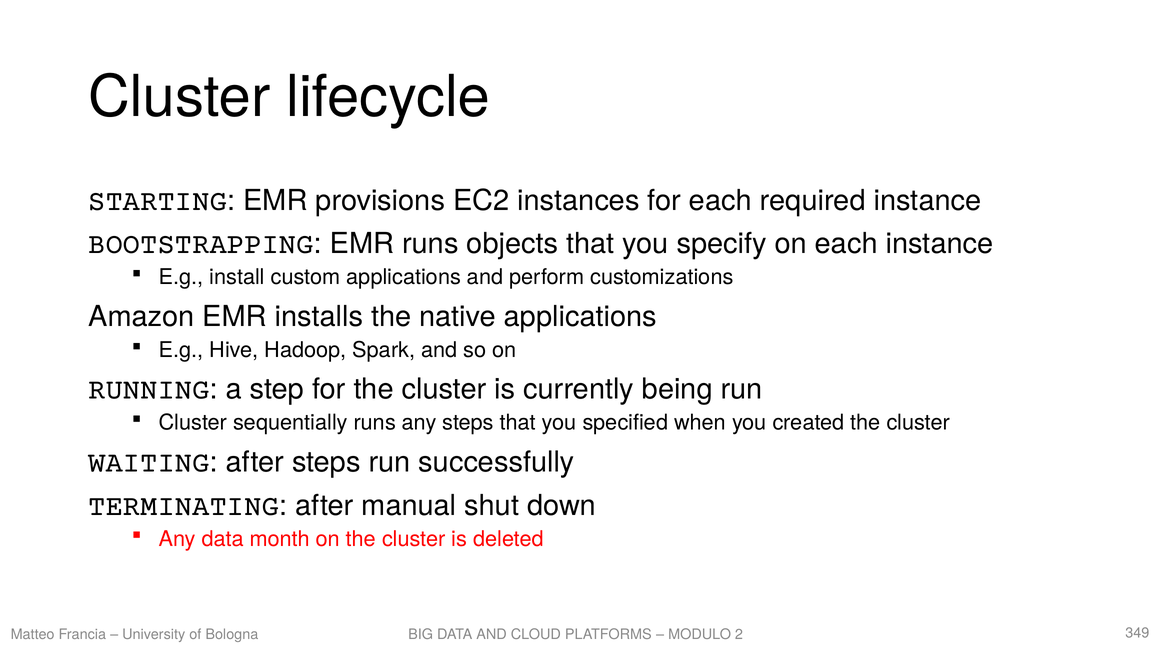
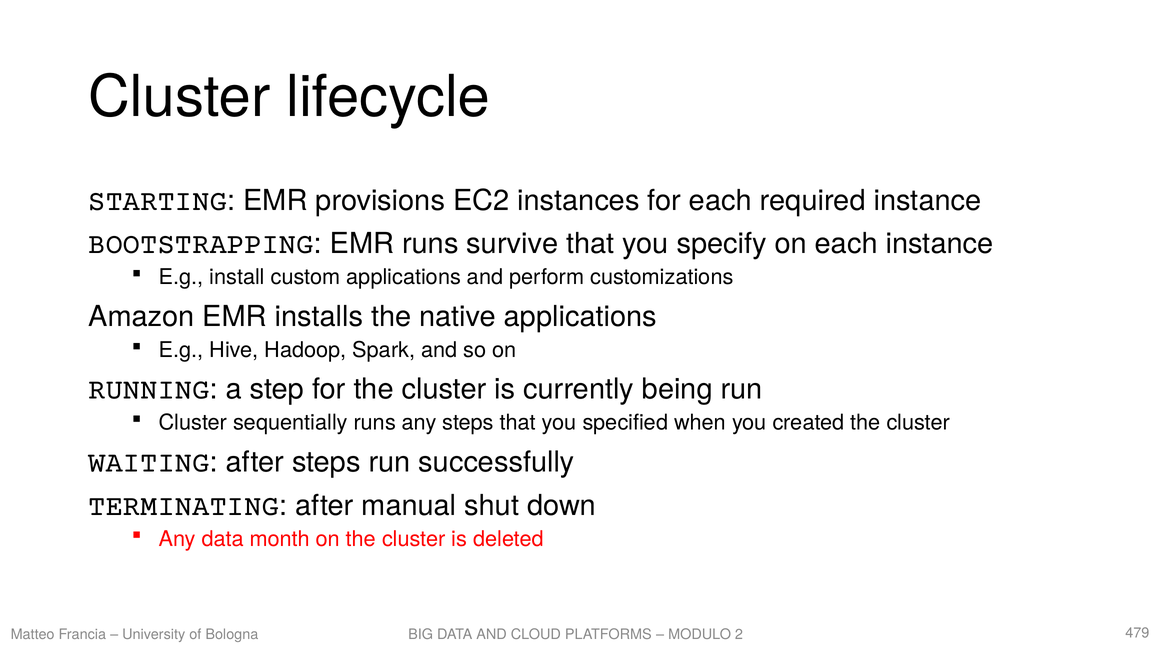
objects: objects -> survive (512, 244)
349: 349 -> 479 (1137, 633)
